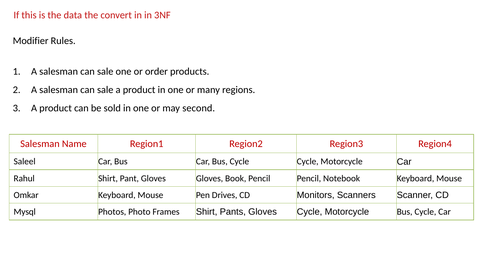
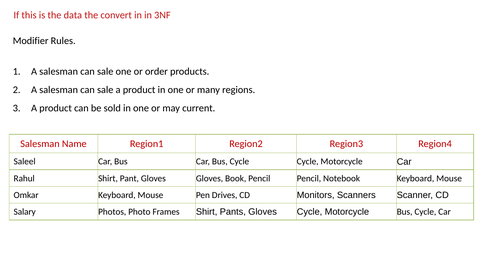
second: second -> current (199, 108)
Mysql: Mysql -> Salary (25, 212)
